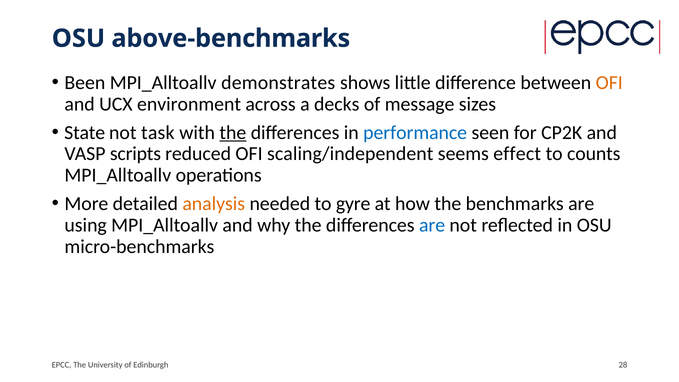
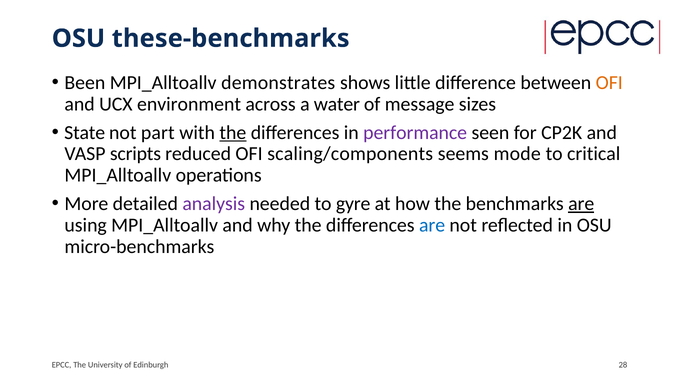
above-benchmarks: above-benchmarks -> these-benchmarks (231, 38)
decks: decks -> water (337, 104)
task: task -> part (158, 132)
performance colour: blue -> purple (415, 132)
scaling/independent: scaling/independent -> scaling/components (350, 154)
effect: effect -> mode (517, 154)
counts: counts -> critical (594, 154)
analysis colour: orange -> purple (214, 204)
are underline: none -> present (581, 204)
